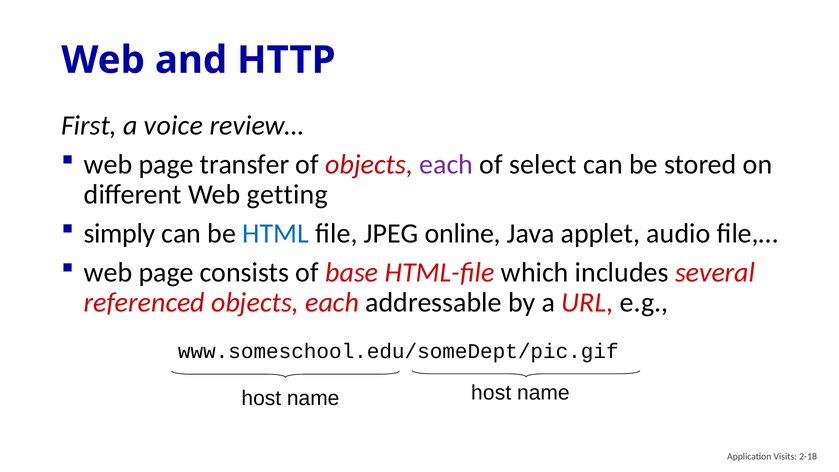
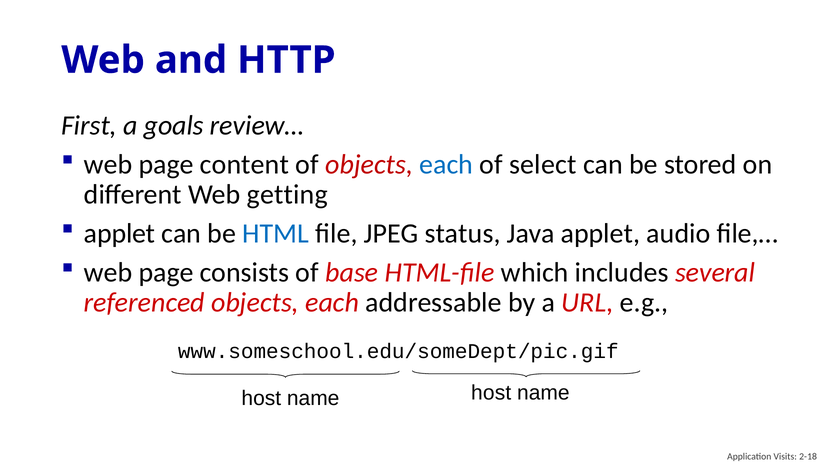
voice: voice -> goals (174, 125)
transfer: transfer -> content (244, 164)
each colour: purple -> blue (446, 164)
simply: simply -> applet (120, 234)
online: online -> status (463, 234)
